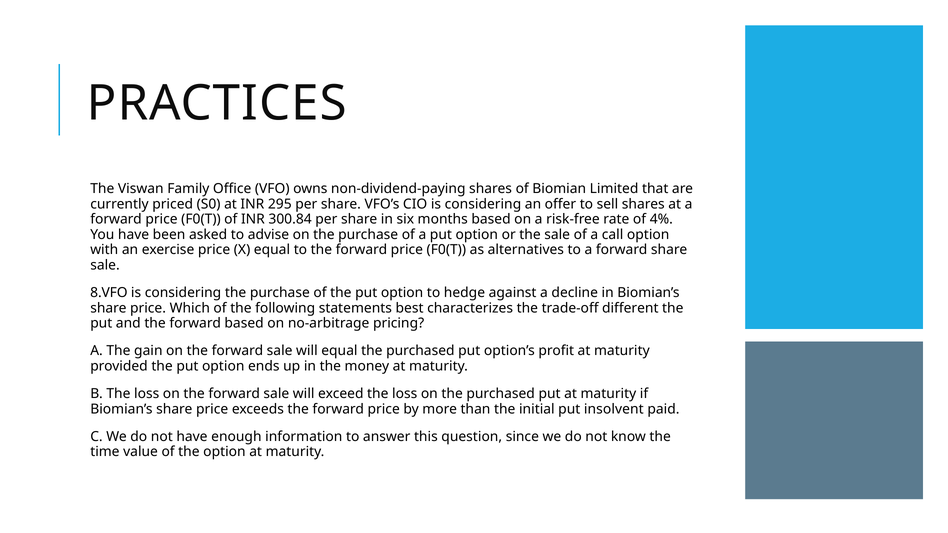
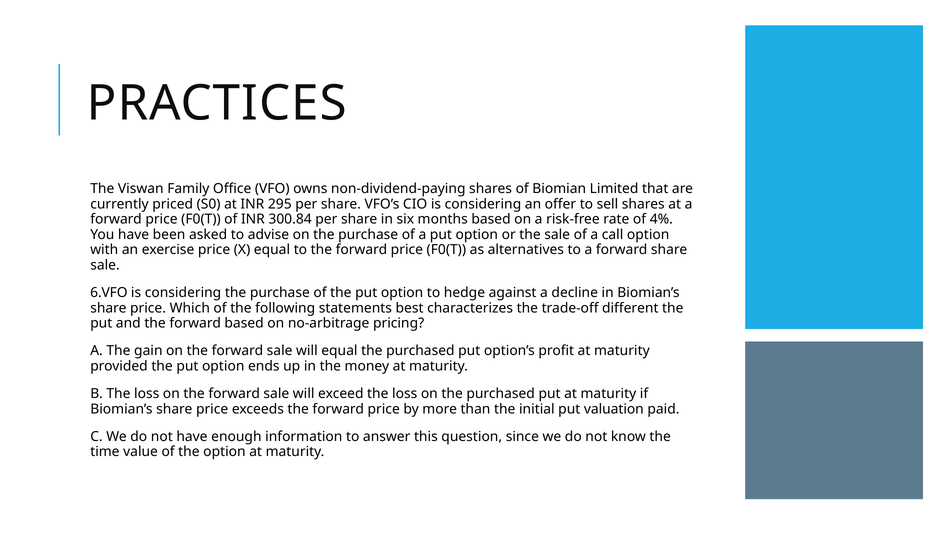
8.VFO: 8.VFO -> 6.VFO (109, 293)
insolvent: insolvent -> valuation (614, 409)
